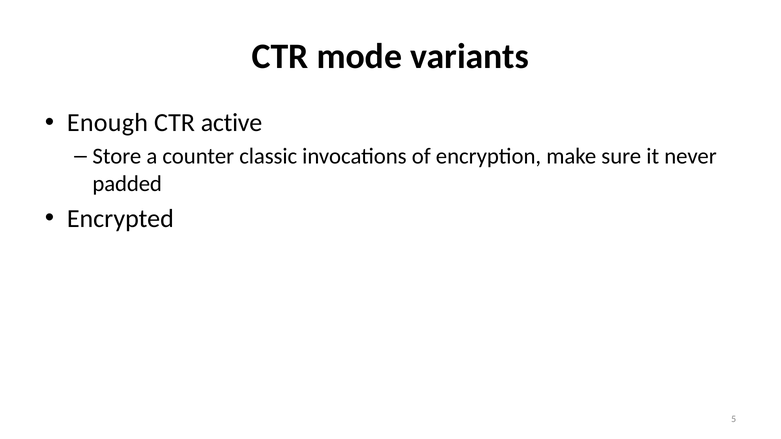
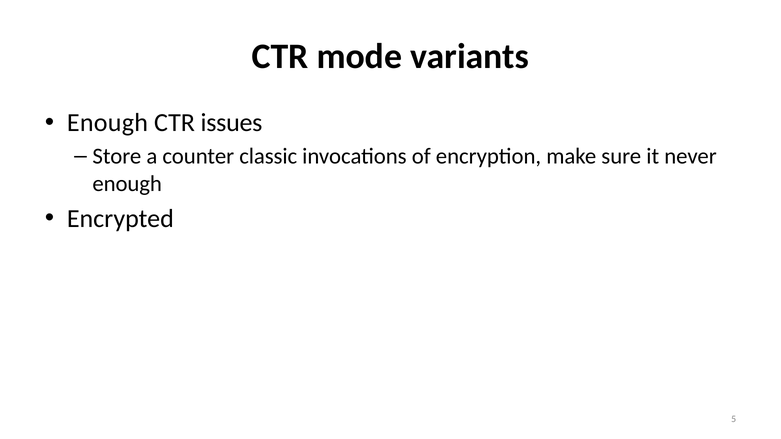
active: active -> issues (232, 123)
padded: padded -> enough (127, 184)
